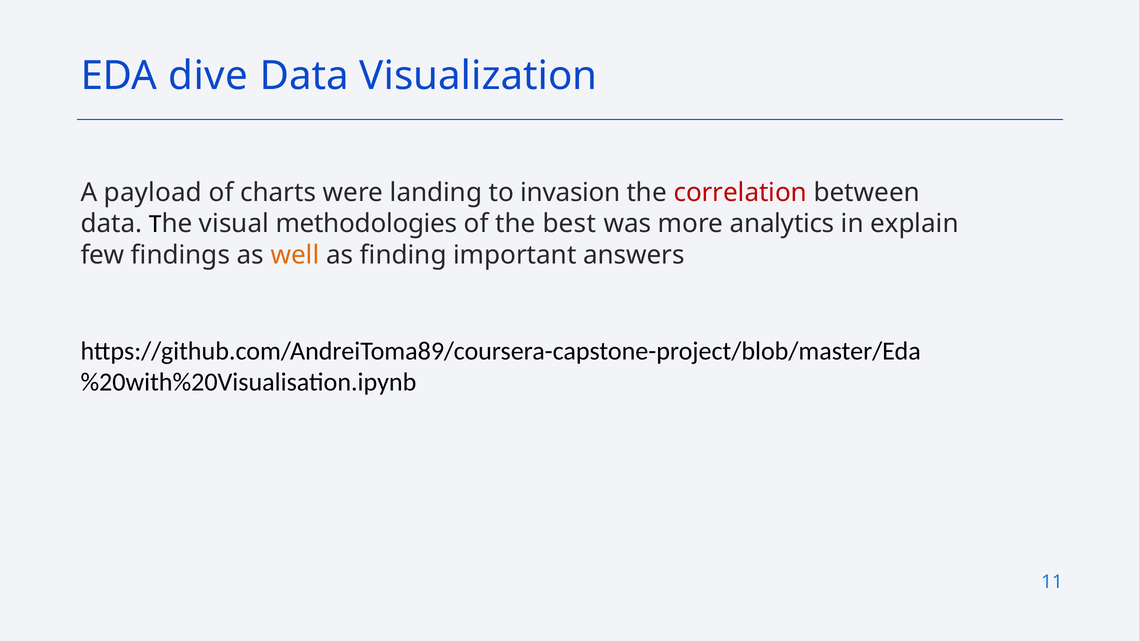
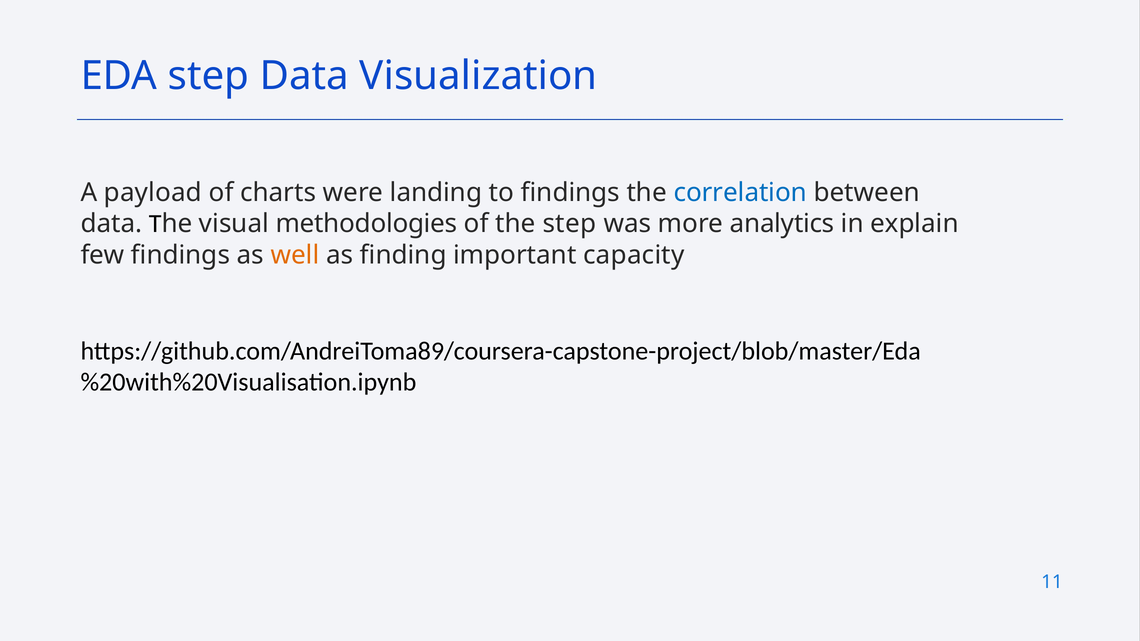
EDA dive: dive -> step (208, 76)
to invasion: invasion -> findings (570, 192)
correlation colour: red -> blue (740, 192)
the best: best -> step (569, 224)
answers: answers -> capacity (634, 255)
